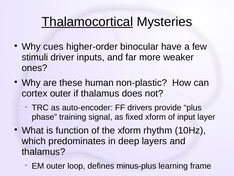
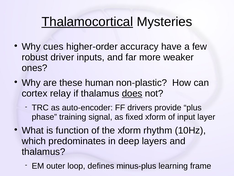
binocular: binocular -> accuracy (139, 47)
stimuli: stimuli -> robust (35, 57)
cortex outer: outer -> relay (60, 93)
does underline: none -> present (132, 93)
